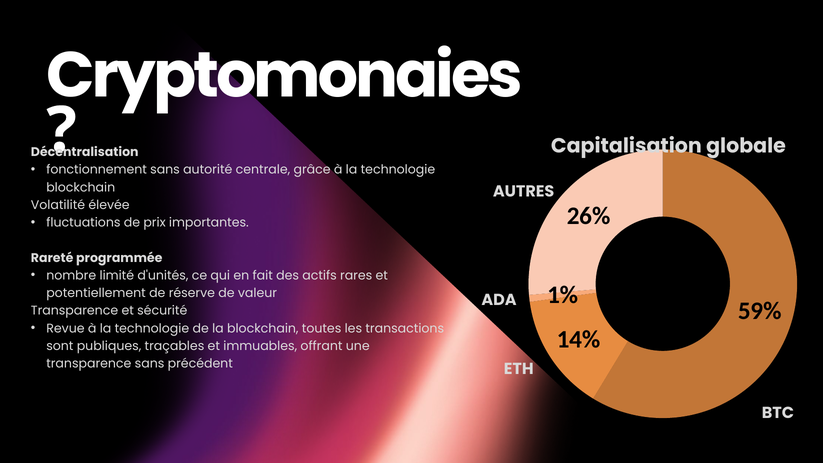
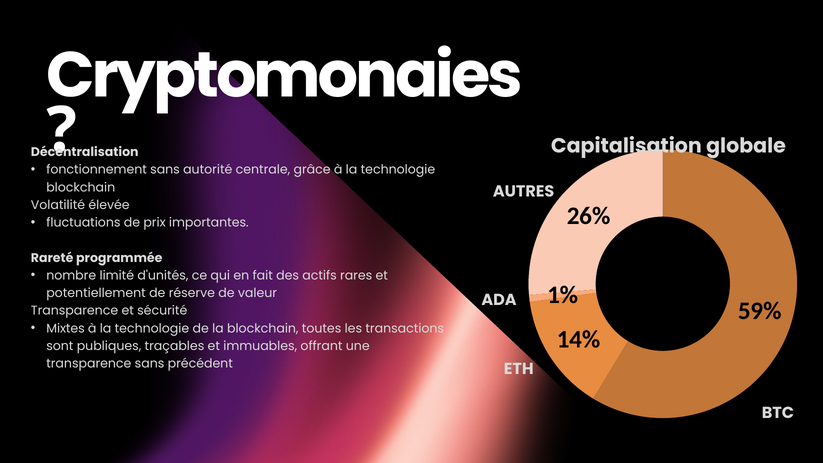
Revue: Revue -> Mixtes (66, 328)
